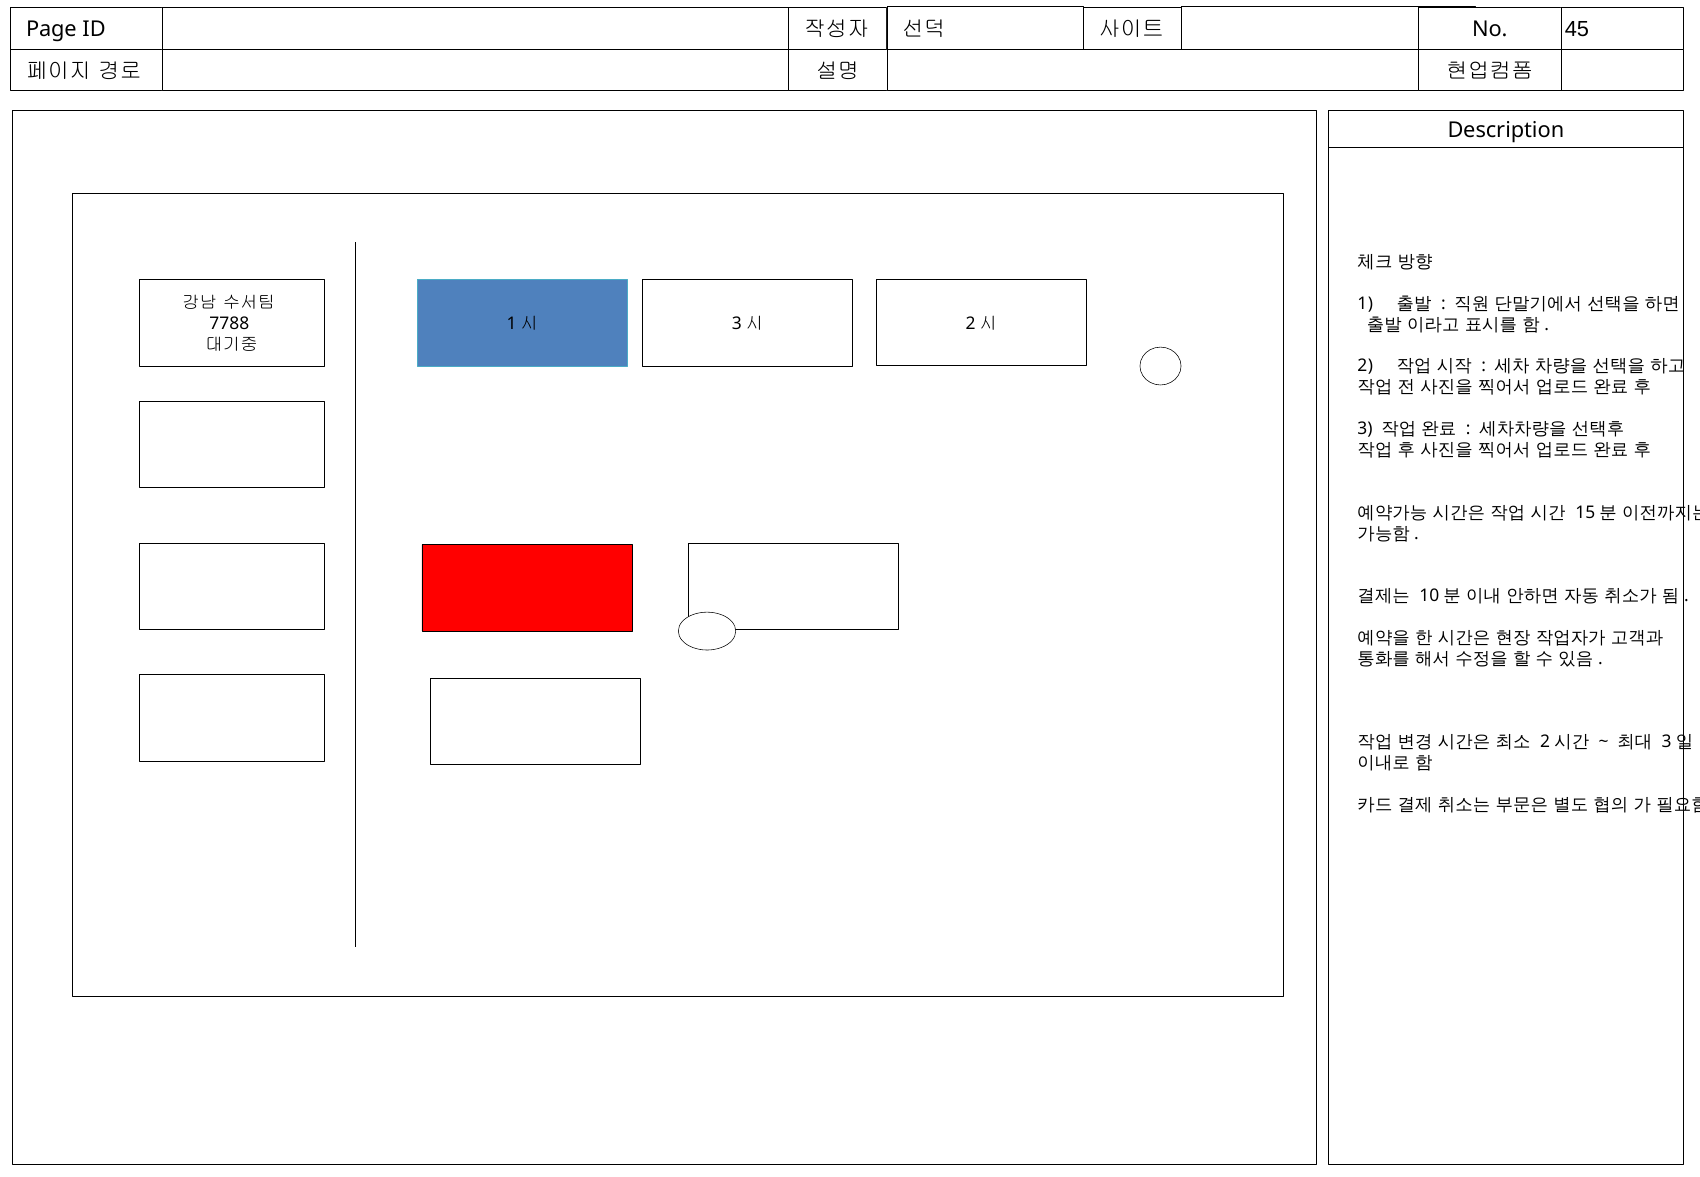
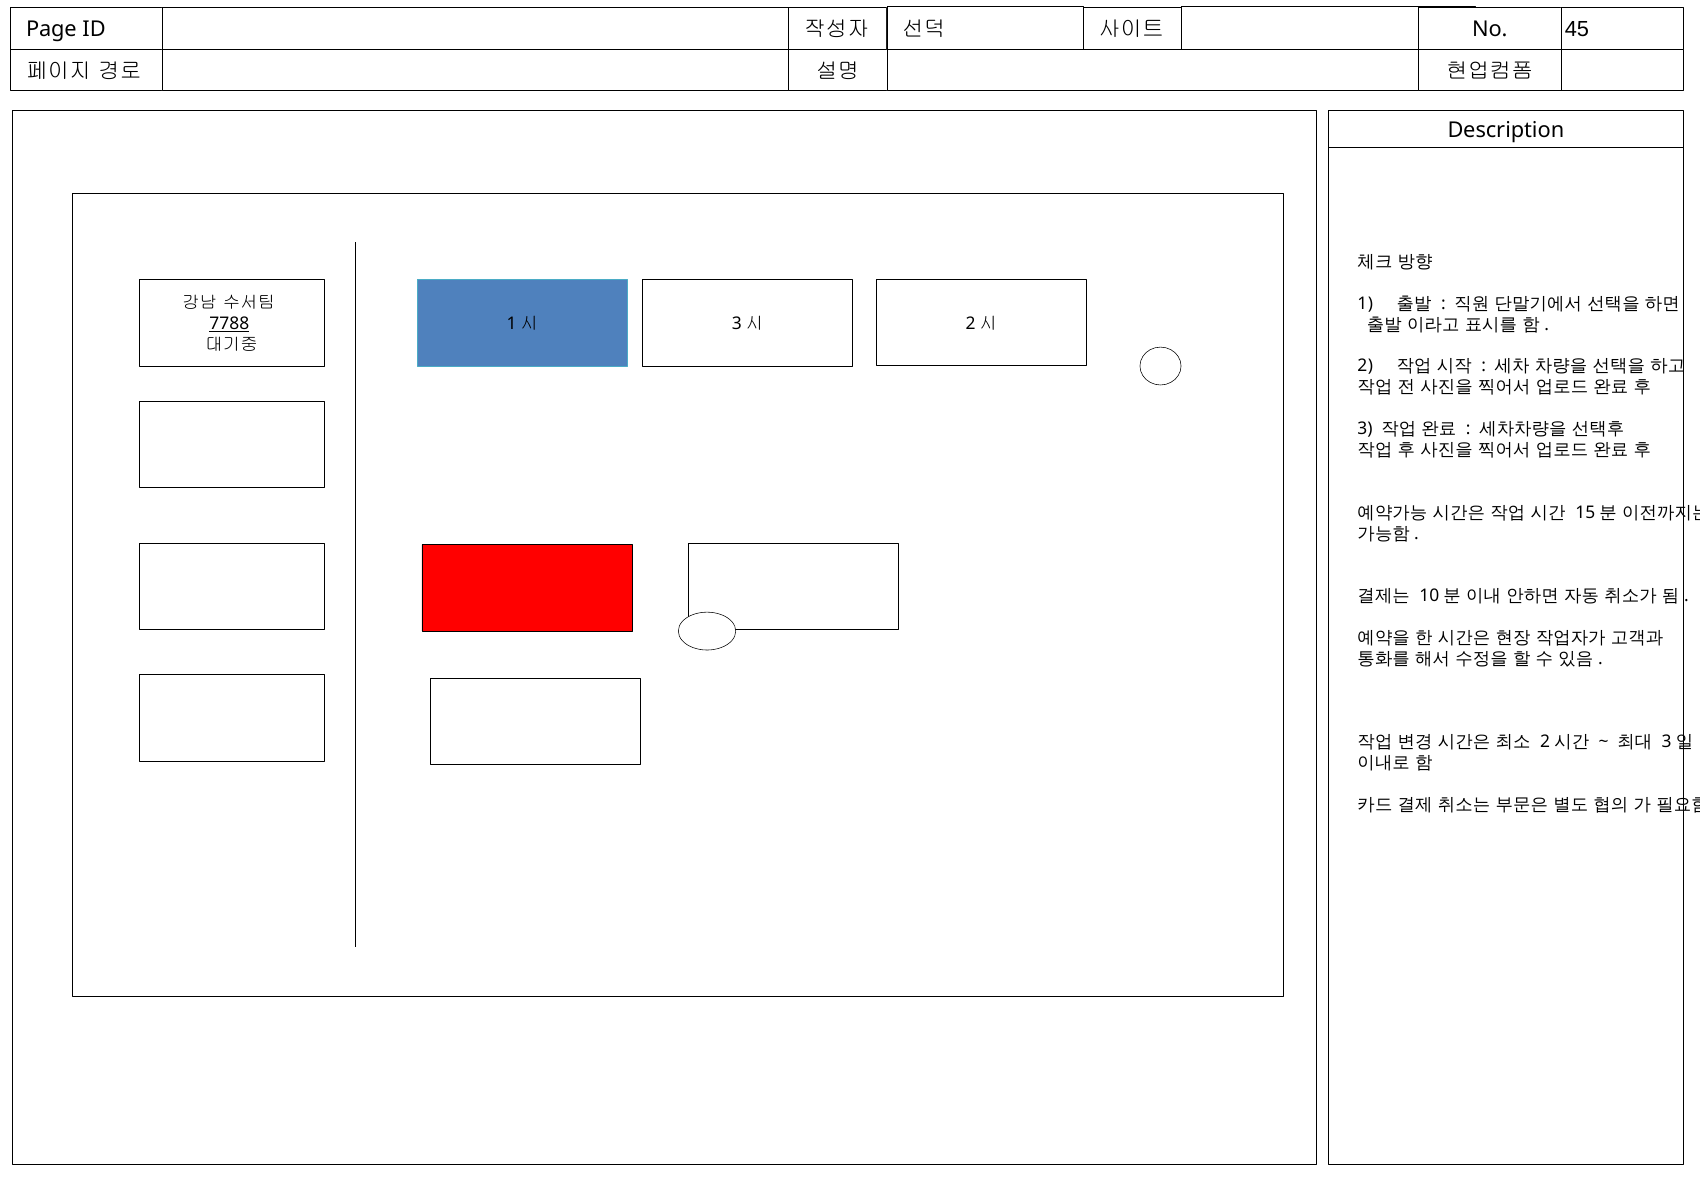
7788 underline: none -> present (229, 324)
